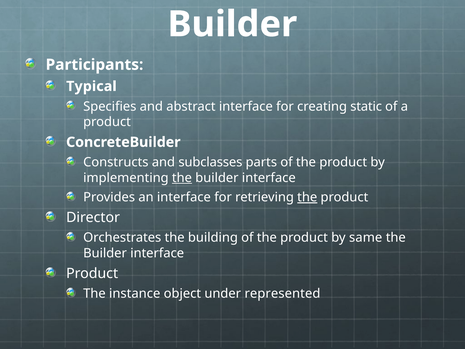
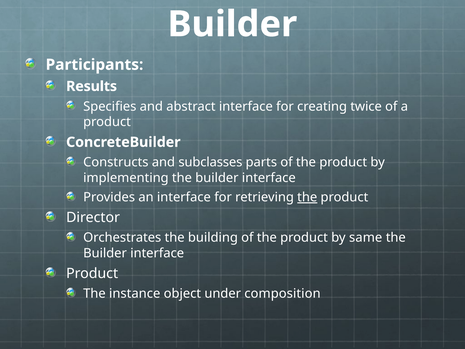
Typical: Typical -> Results (92, 86)
static: static -> twice (366, 106)
the underline: present -> none (182, 178)
represented: represented -> composition (282, 293)
